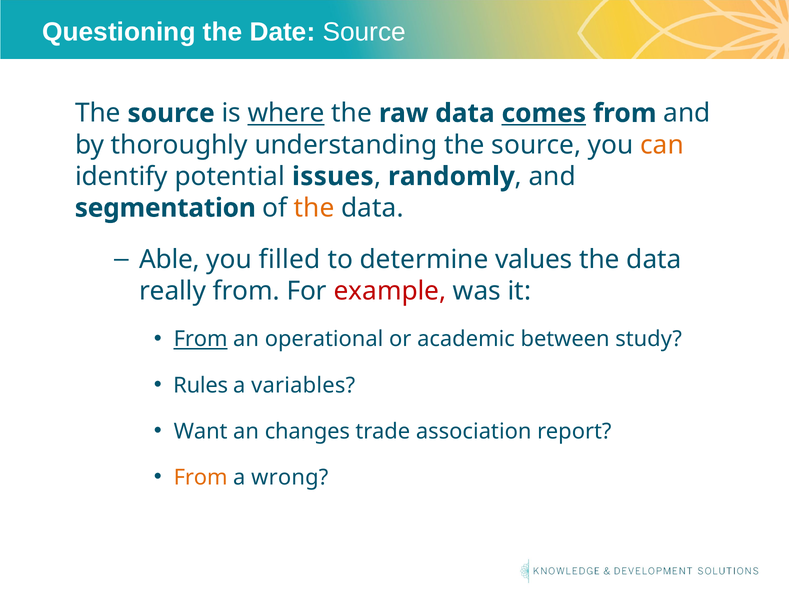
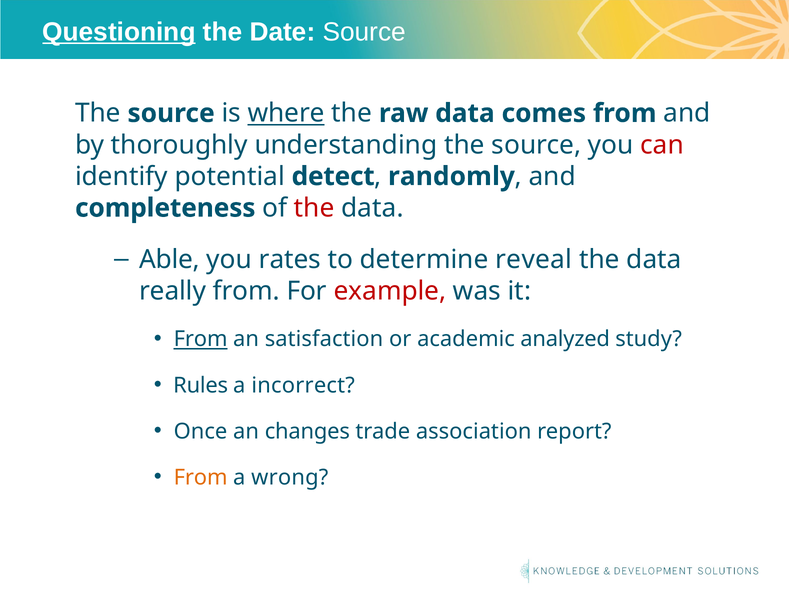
Questioning underline: none -> present (119, 32)
comes underline: present -> none (544, 113)
can colour: orange -> red (662, 145)
issues: issues -> detect (333, 176)
segmentation: segmentation -> completeness (165, 208)
the colour: orange -> red (314, 208)
filled: filled -> rates (290, 259)
values: values -> reveal (534, 259)
operational: operational -> satisfaction (324, 339)
between: between -> analyzed (565, 339)
variables: variables -> incorrect (303, 385)
Want: Want -> Once (201, 431)
